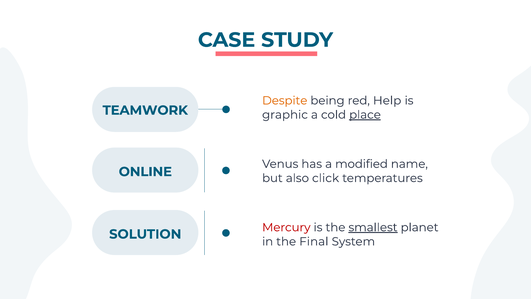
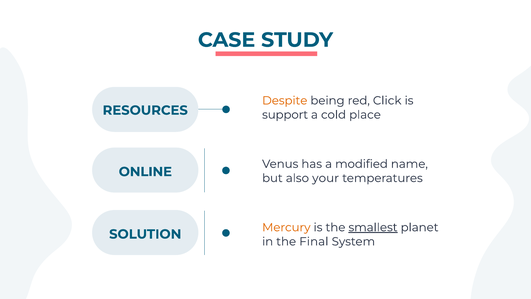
Help: Help -> Click (387, 100)
TEAMWORK: TEAMWORK -> RESOURCES (145, 110)
graphic: graphic -> support (285, 115)
place underline: present -> none (365, 115)
click: click -> your (326, 178)
Mercury colour: red -> orange (286, 227)
